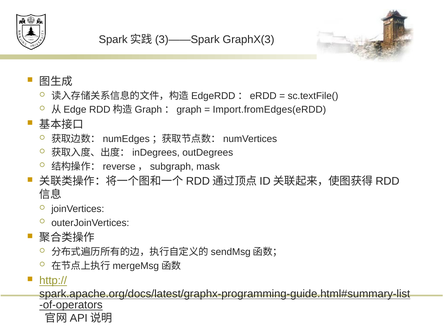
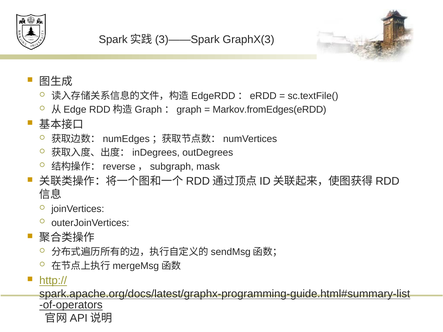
Import.fromEdges(eRDD: Import.fromEdges(eRDD -> Markov.fromEdges(eRDD (269, 110)
